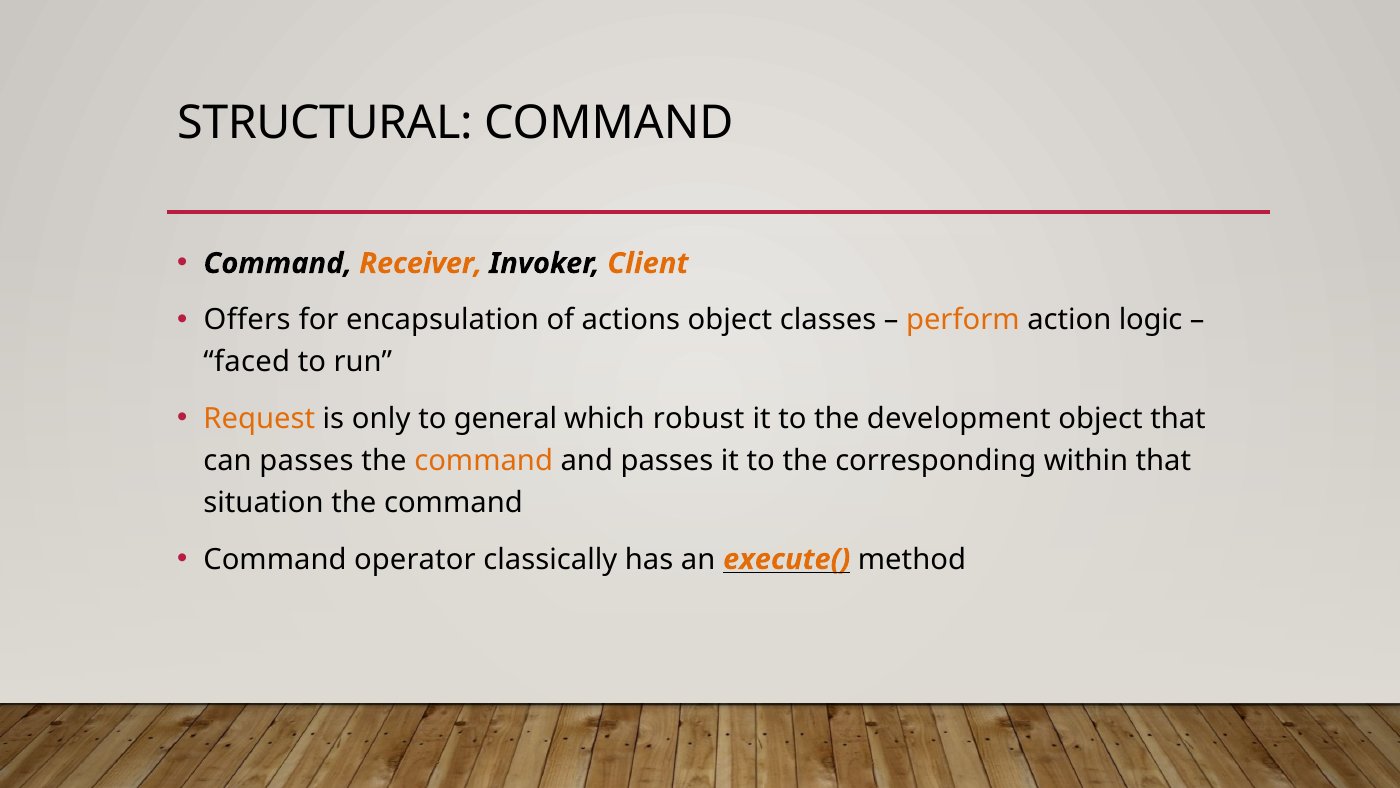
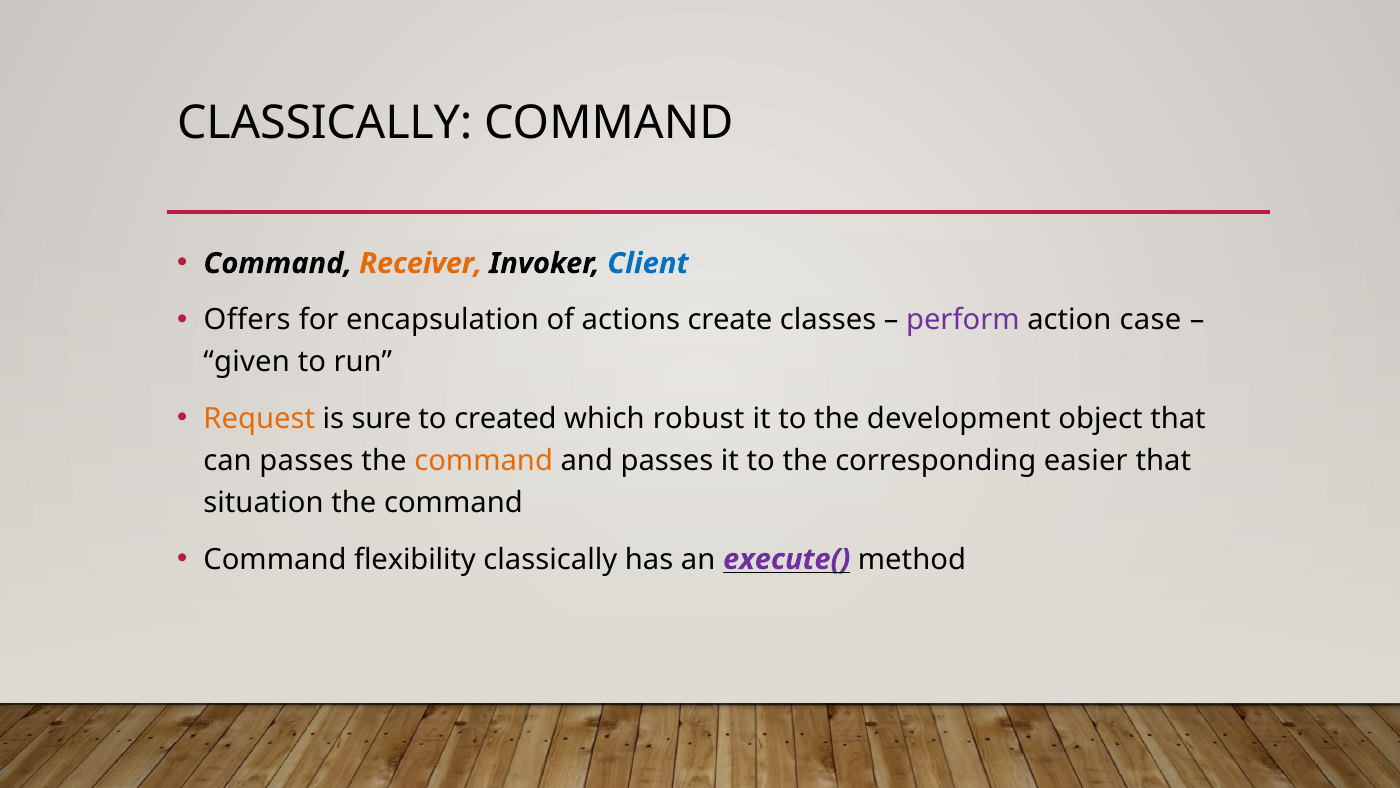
STRUCTURAL: STRUCTURAL -> CLASSICALLY (325, 123)
Client colour: orange -> blue (648, 263)
actions object: object -> create (730, 320)
perform colour: orange -> purple (963, 320)
logic: logic -> case (1150, 320)
faced: faced -> given (247, 362)
only: only -> sure (381, 418)
general: general -> created (505, 418)
within: within -> easier (1086, 460)
operator: operator -> flexibility (415, 559)
execute( colour: orange -> purple (787, 559)
